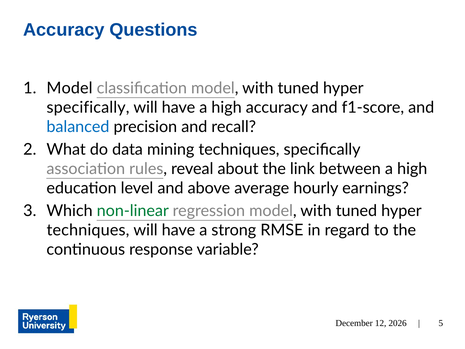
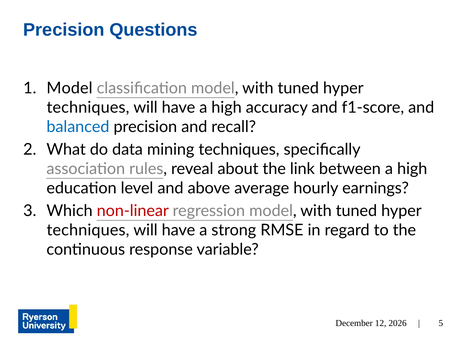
Accuracy: Accuracy -> Precision (64, 30)
specifically: specifically -> techniques (88, 107)
non-linear colour: green -> red (133, 211)
